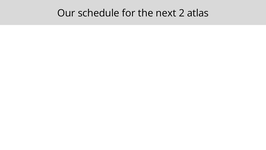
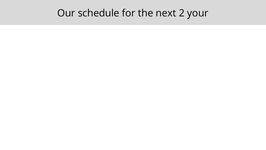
atlas: atlas -> your (198, 13)
